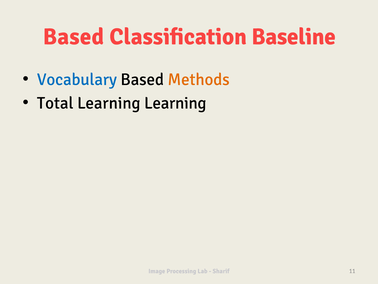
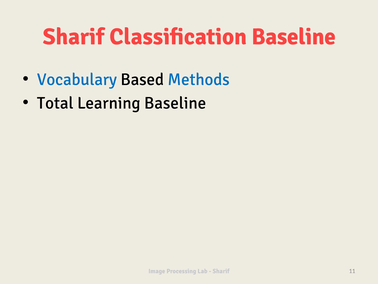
Based: Based -> Sharif (74, 37)
Methods colour: orange -> blue (199, 79)
Learning Learning: Learning -> Baseline (175, 103)
